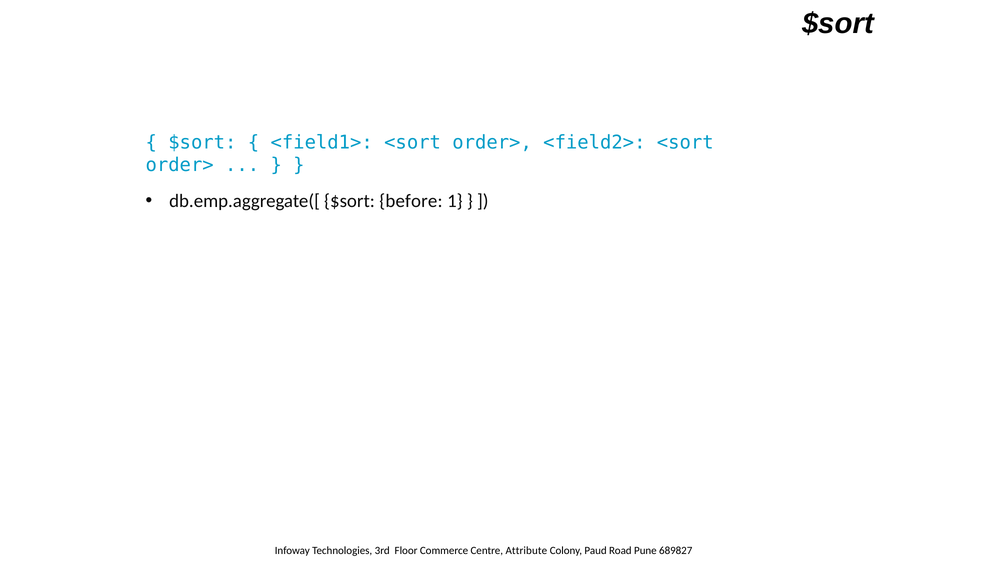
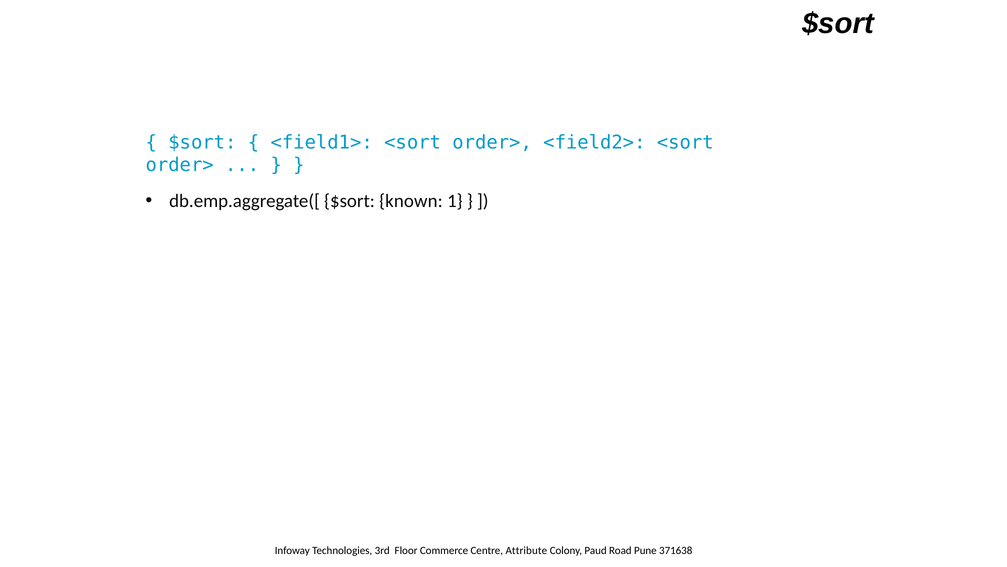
before: before -> known (411, 201)
689827: 689827 -> 371638 (676, 550)
